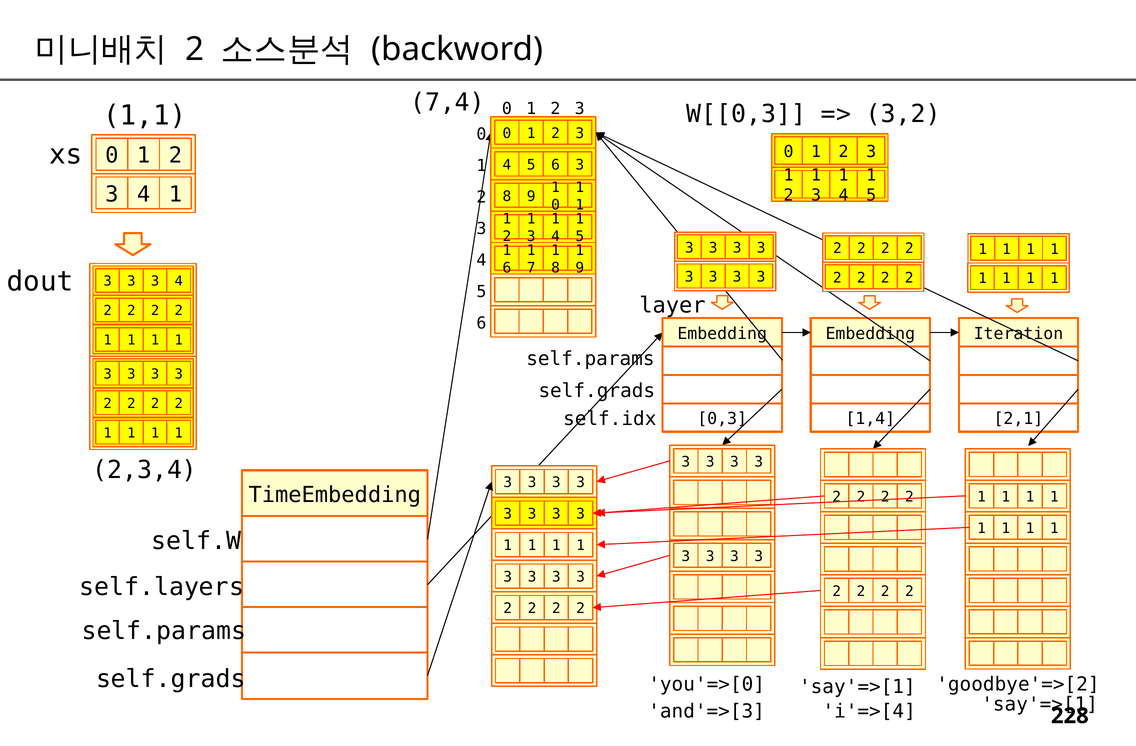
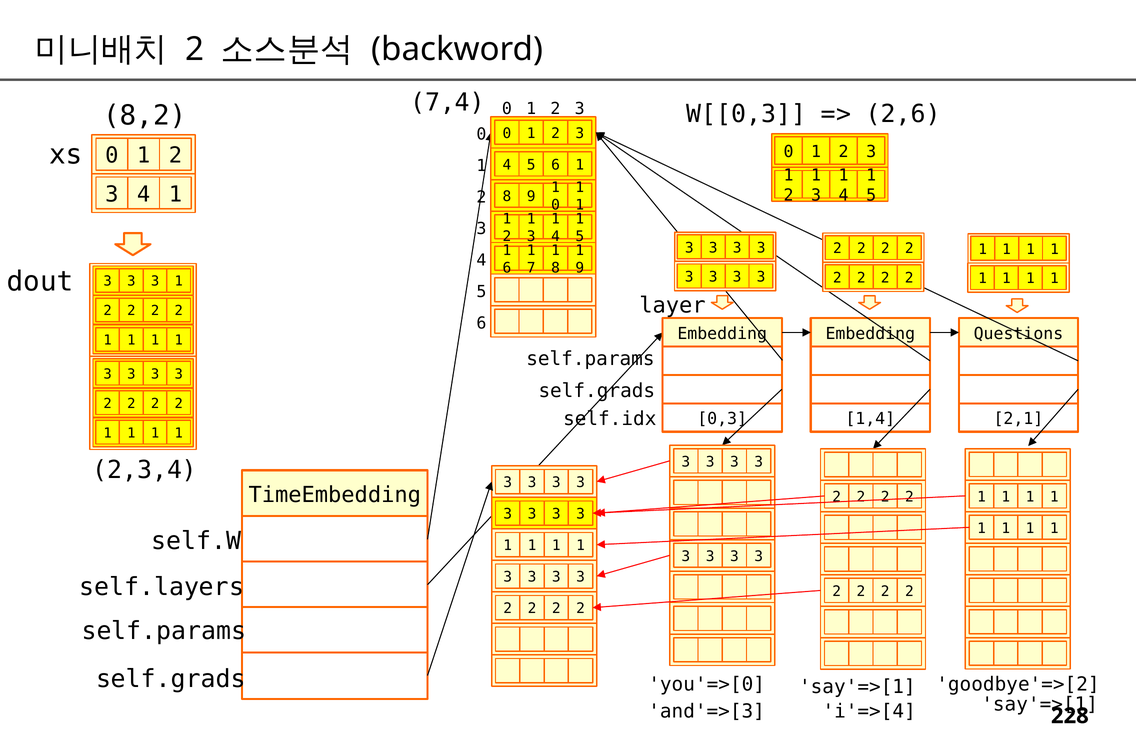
1,1: 1,1 -> 8,2 (145, 116)
3,2: 3,2 -> 2,6 (903, 114)
3: 3 -> 1 (580, 165)
4: 4 -> 1 (179, 281)
Iteration: Iteration -> Questions (1018, 334)
